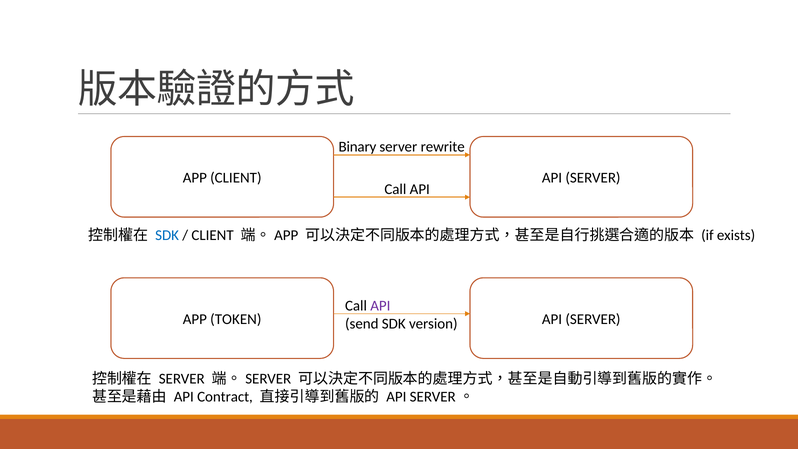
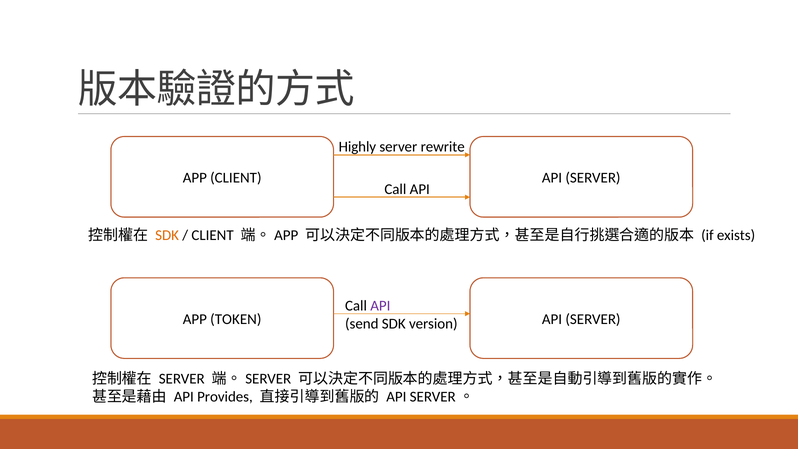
Binary: Binary -> Highly (357, 147)
SDK colour: blue -> orange (167, 235)
Contract: Contract -> Provides (225, 396)
